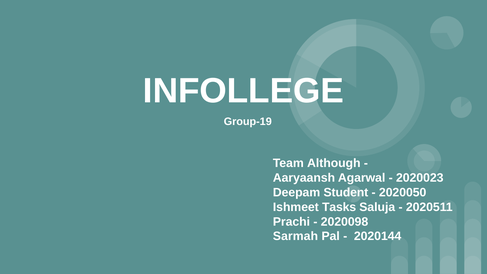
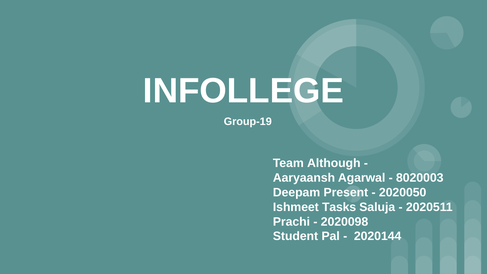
2020023: 2020023 -> 8020003 (420, 178)
Student: Student -> Present (346, 192)
Sarmah: Sarmah -> Student (295, 236)
